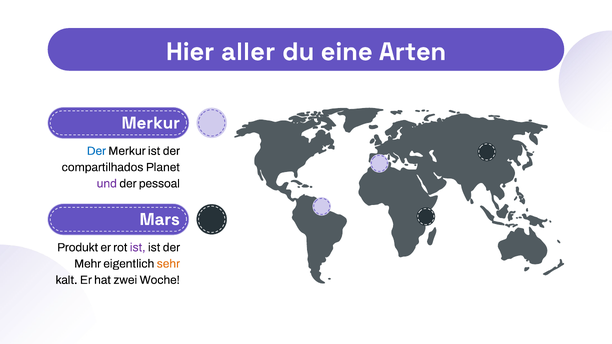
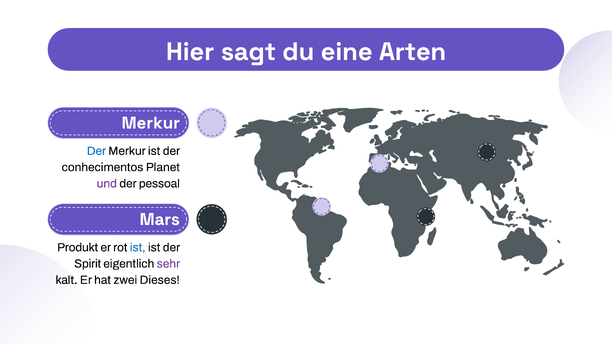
aller: aller -> sagt (248, 52)
compartilhados: compartilhados -> conhecimentos (103, 167)
ist colour: purple -> blue (138, 248)
Mehr: Mehr -> Spirit (88, 264)
sehr colour: orange -> purple (168, 264)
Woche: Woche -> Dieses (160, 280)
